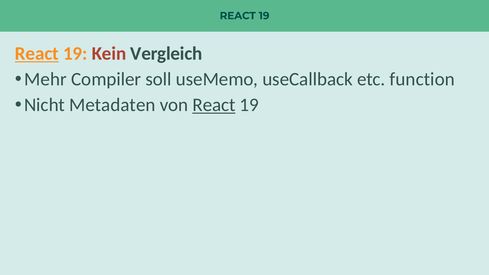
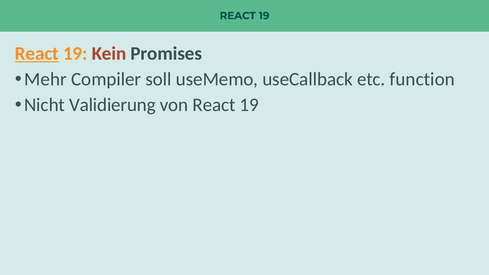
Vergleich: Vergleich -> Promises (166, 54)
Metadaten: Metadaten -> Validierung (112, 105)
React underline: present -> none (214, 105)
